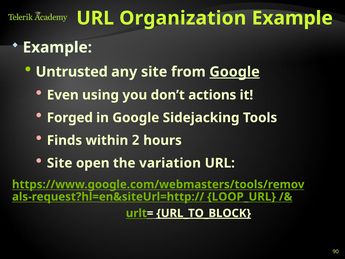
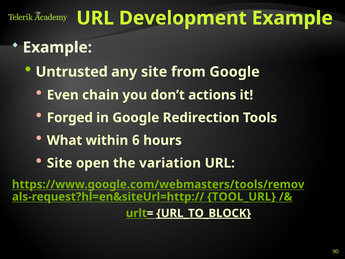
Organization: Organization -> Development (183, 18)
Google underline: present -> none (235, 72)
using: using -> chain (101, 95)
Sidejacking: Sidejacking -> Redirection (201, 118)
Finds: Finds -> What (64, 140)
2: 2 -> 6 (136, 140)
LOOP_URL: LOOP_URL -> TOOL_URL (242, 197)
